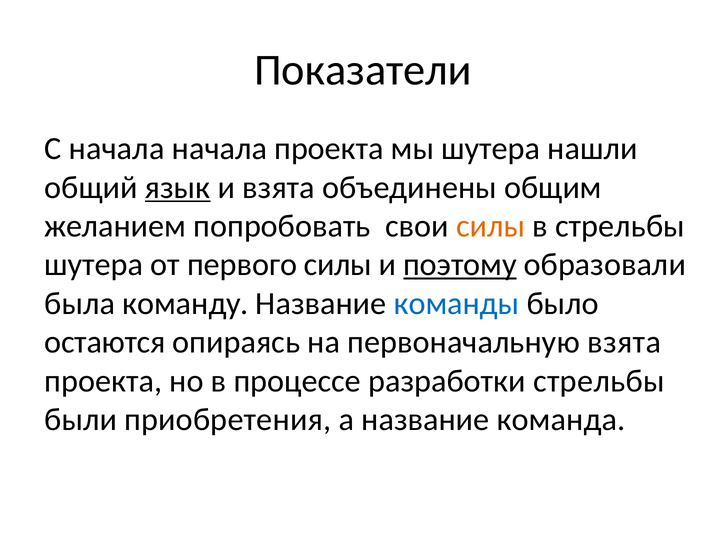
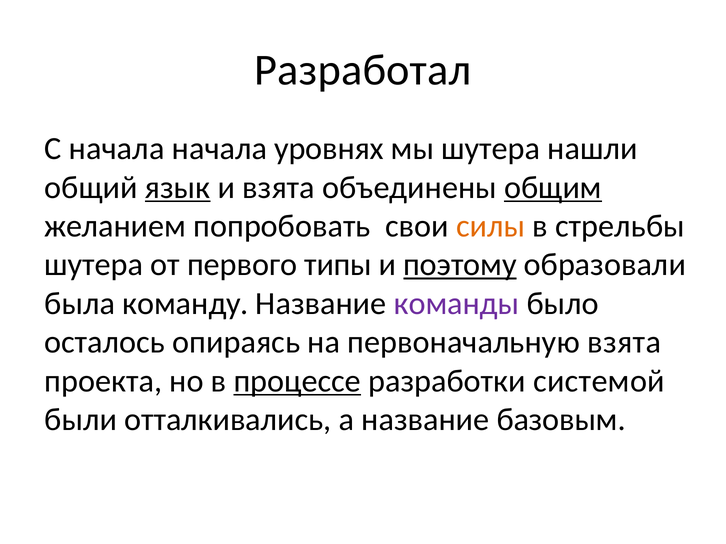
Показатели: Показатели -> Разработал (363, 70)
начала проекта: проекта -> уровнях (329, 149)
общим underline: none -> present (553, 188)
первого силы: силы -> типы (338, 265)
команды colour: blue -> purple (457, 304)
остаются: остаются -> осталось (105, 342)
процессе underline: none -> present (297, 381)
разработки стрельбы: стрельбы -> системой (599, 381)
приобретения: приобретения -> отталкивались (228, 420)
команда: команда -> базовым (561, 420)
